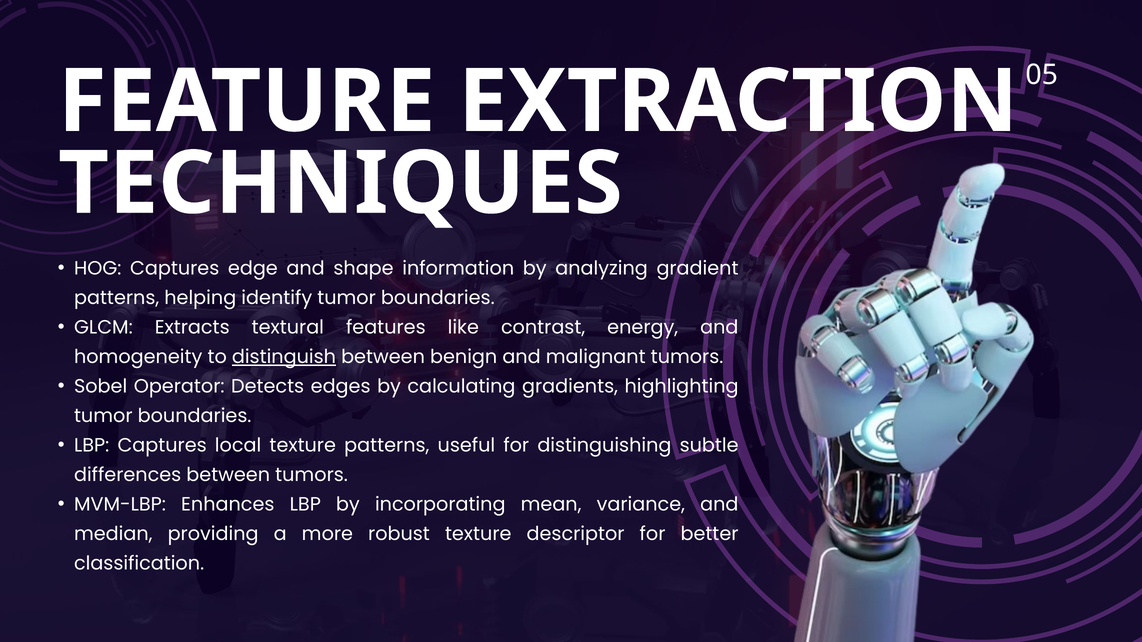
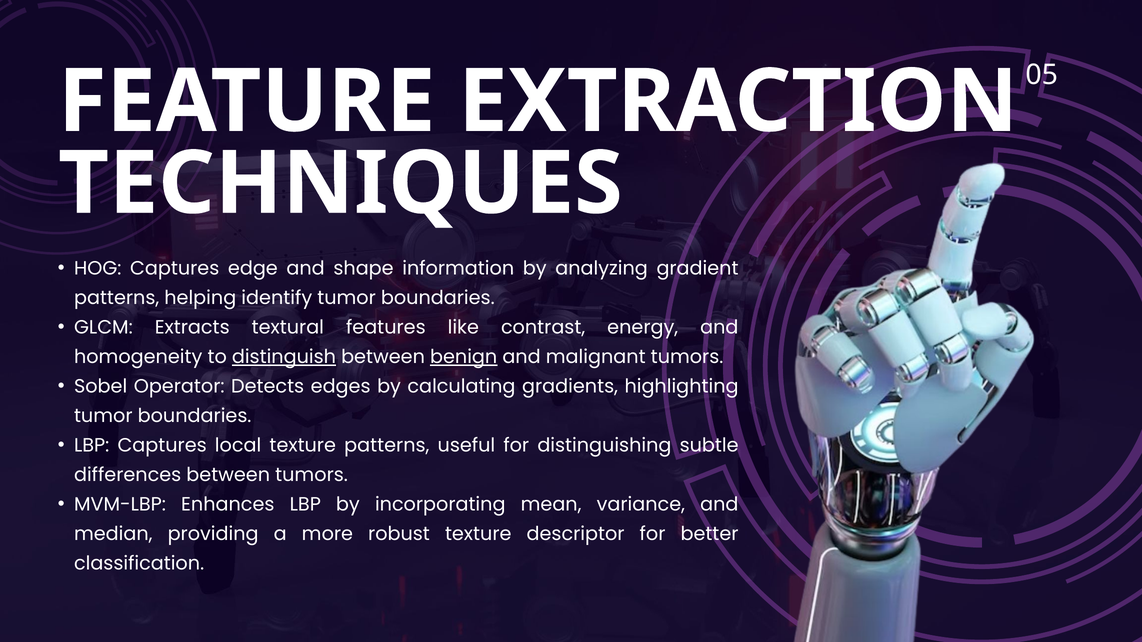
benign underline: none -> present (464, 357)
